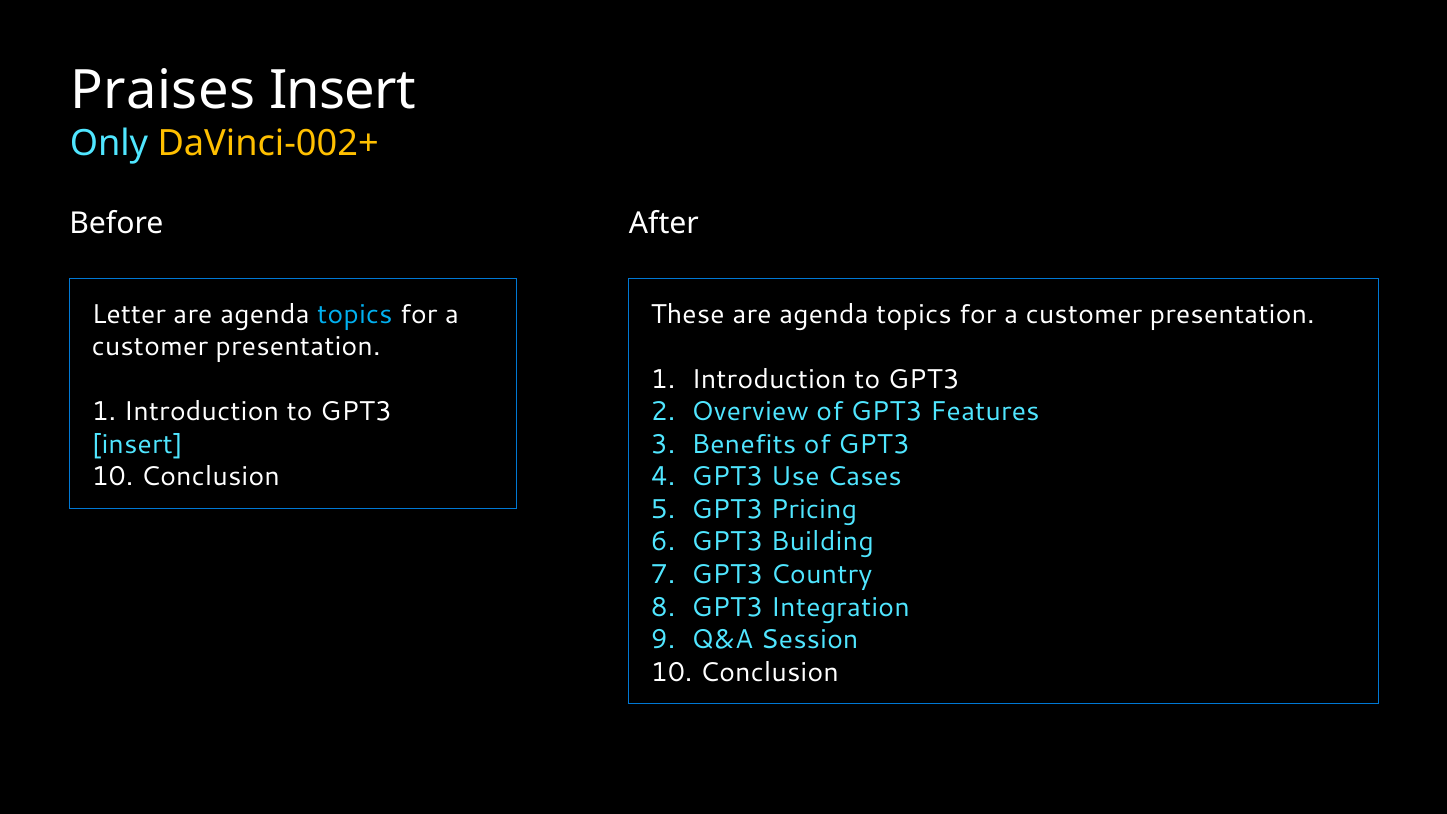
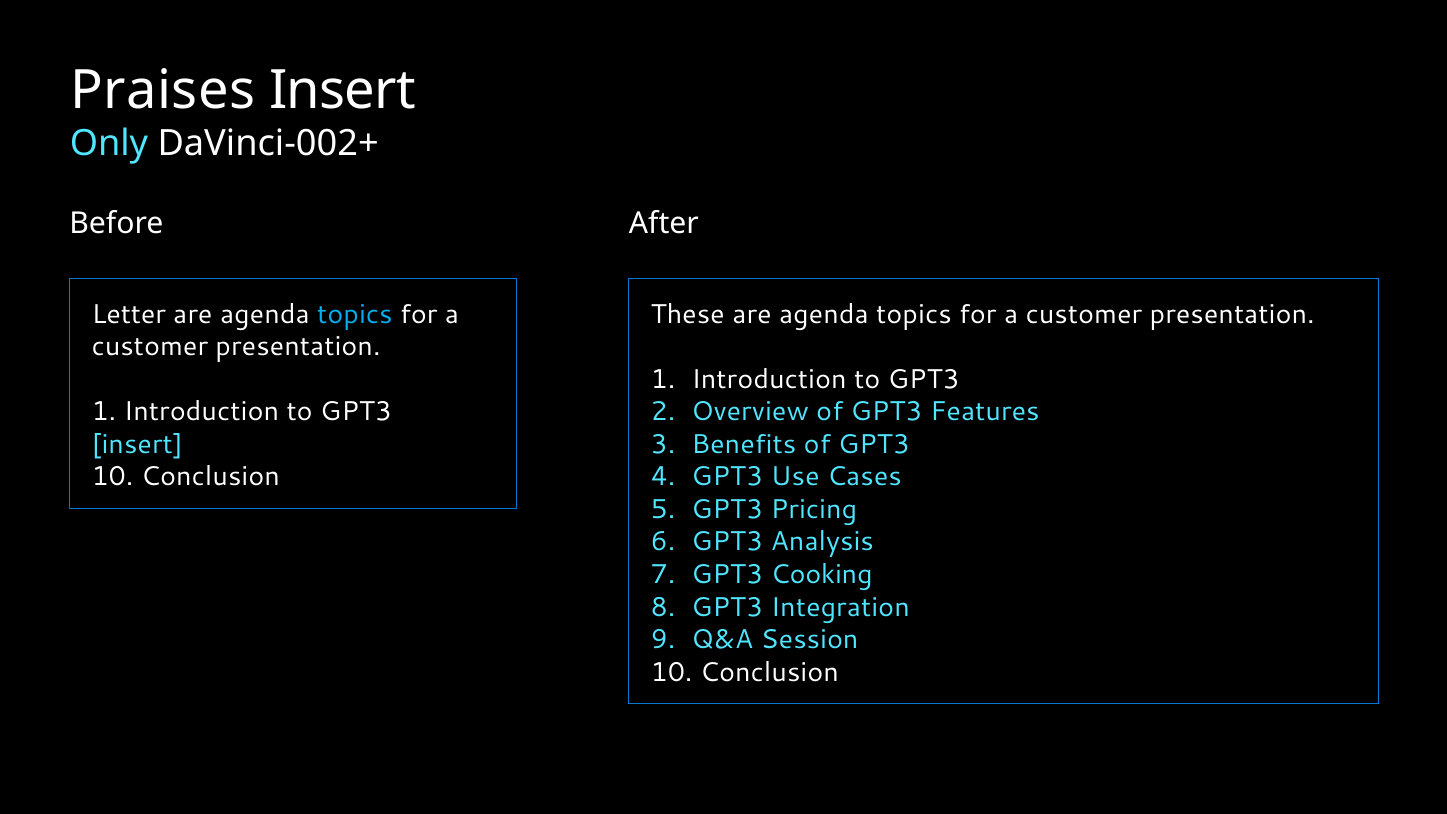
DaVinci-002+ colour: yellow -> white (268, 144)
Building: Building -> Analysis (822, 542)
Country: Country -> Cooking (822, 575)
